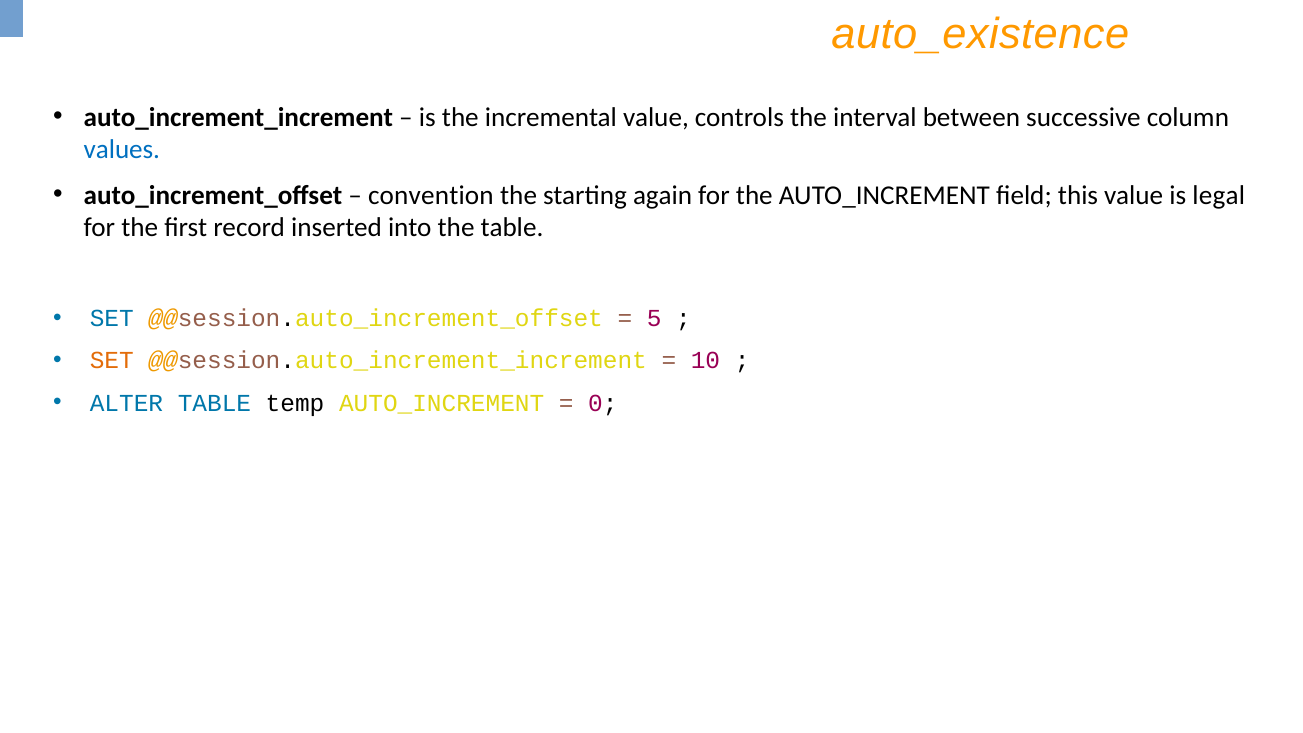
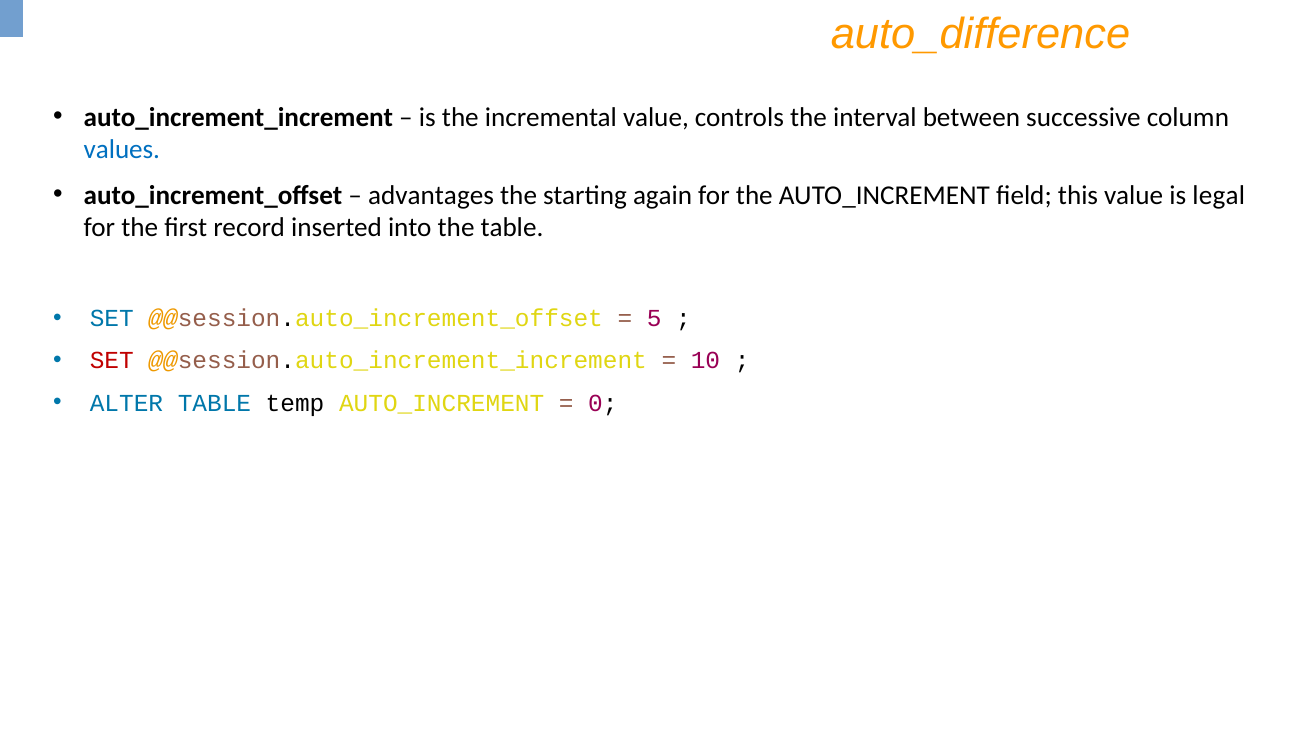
auto_existence: auto_existence -> auto_difference (981, 34)
convention: convention -> advantages (431, 195)
SET colour: orange -> red (112, 361)
